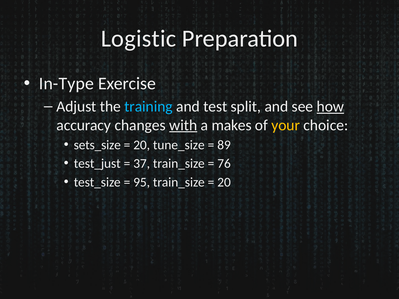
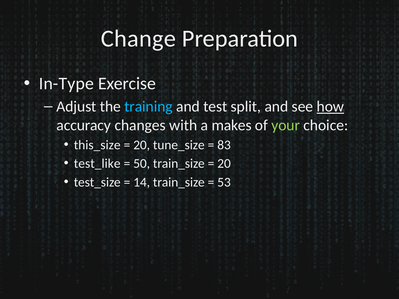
Logistic: Logistic -> Change (138, 39)
with underline: present -> none (183, 125)
your colour: yellow -> light green (286, 125)
sets_size: sets_size -> this_size (97, 145)
89: 89 -> 83 (224, 145)
test_just: test_just -> test_like (97, 164)
37: 37 -> 50 (142, 164)
76: 76 -> 20 (224, 164)
95: 95 -> 14 (142, 182)
20: 20 -> 53 (224, 182)
